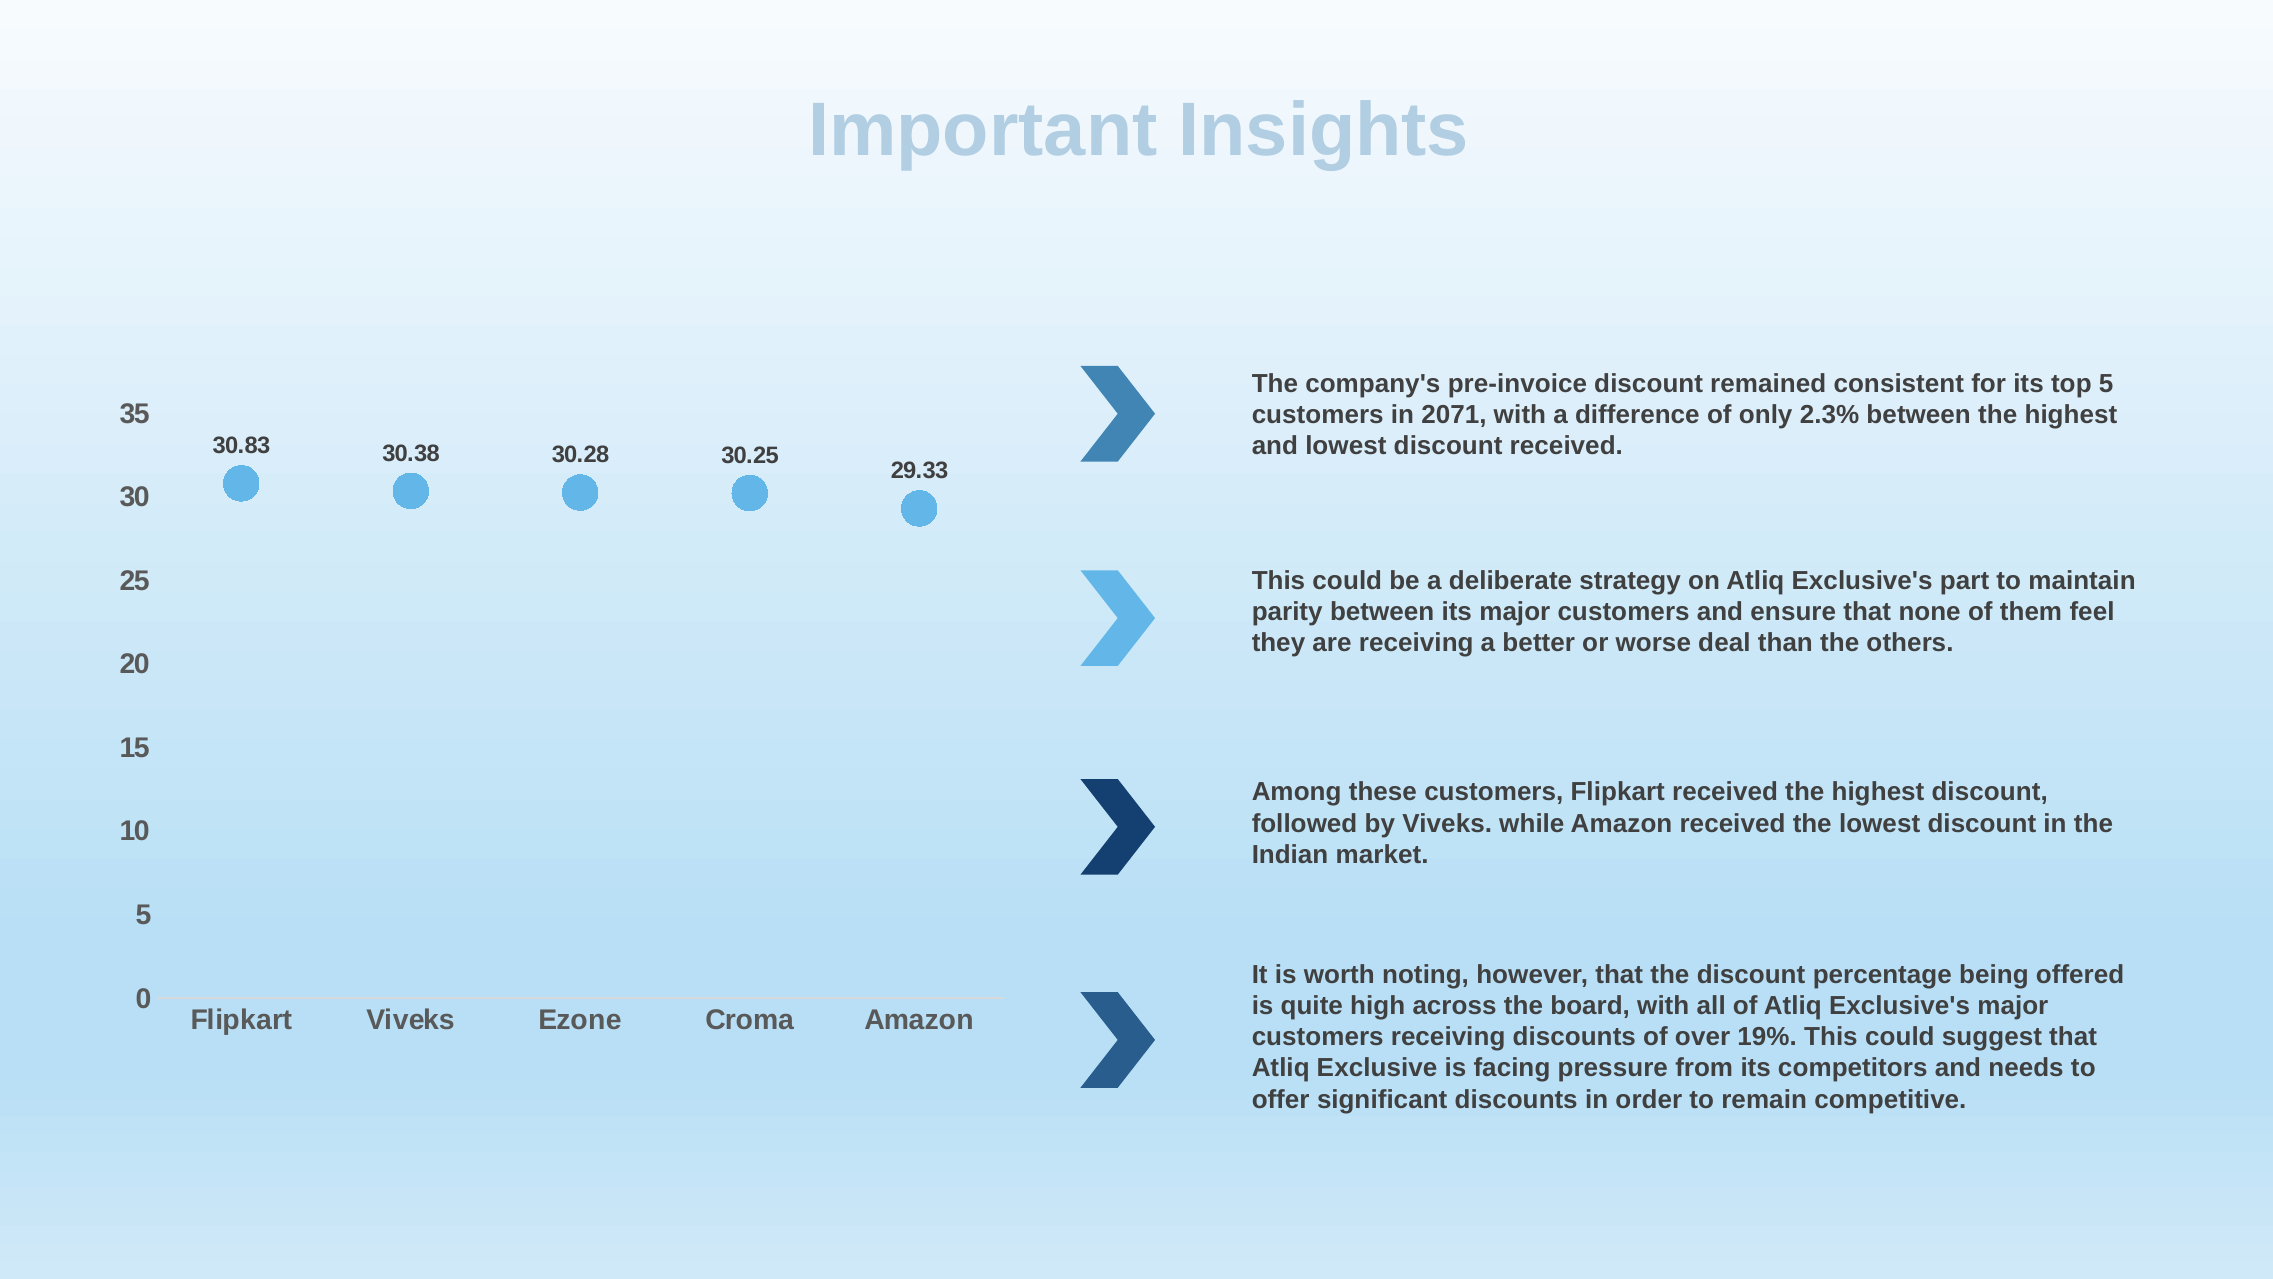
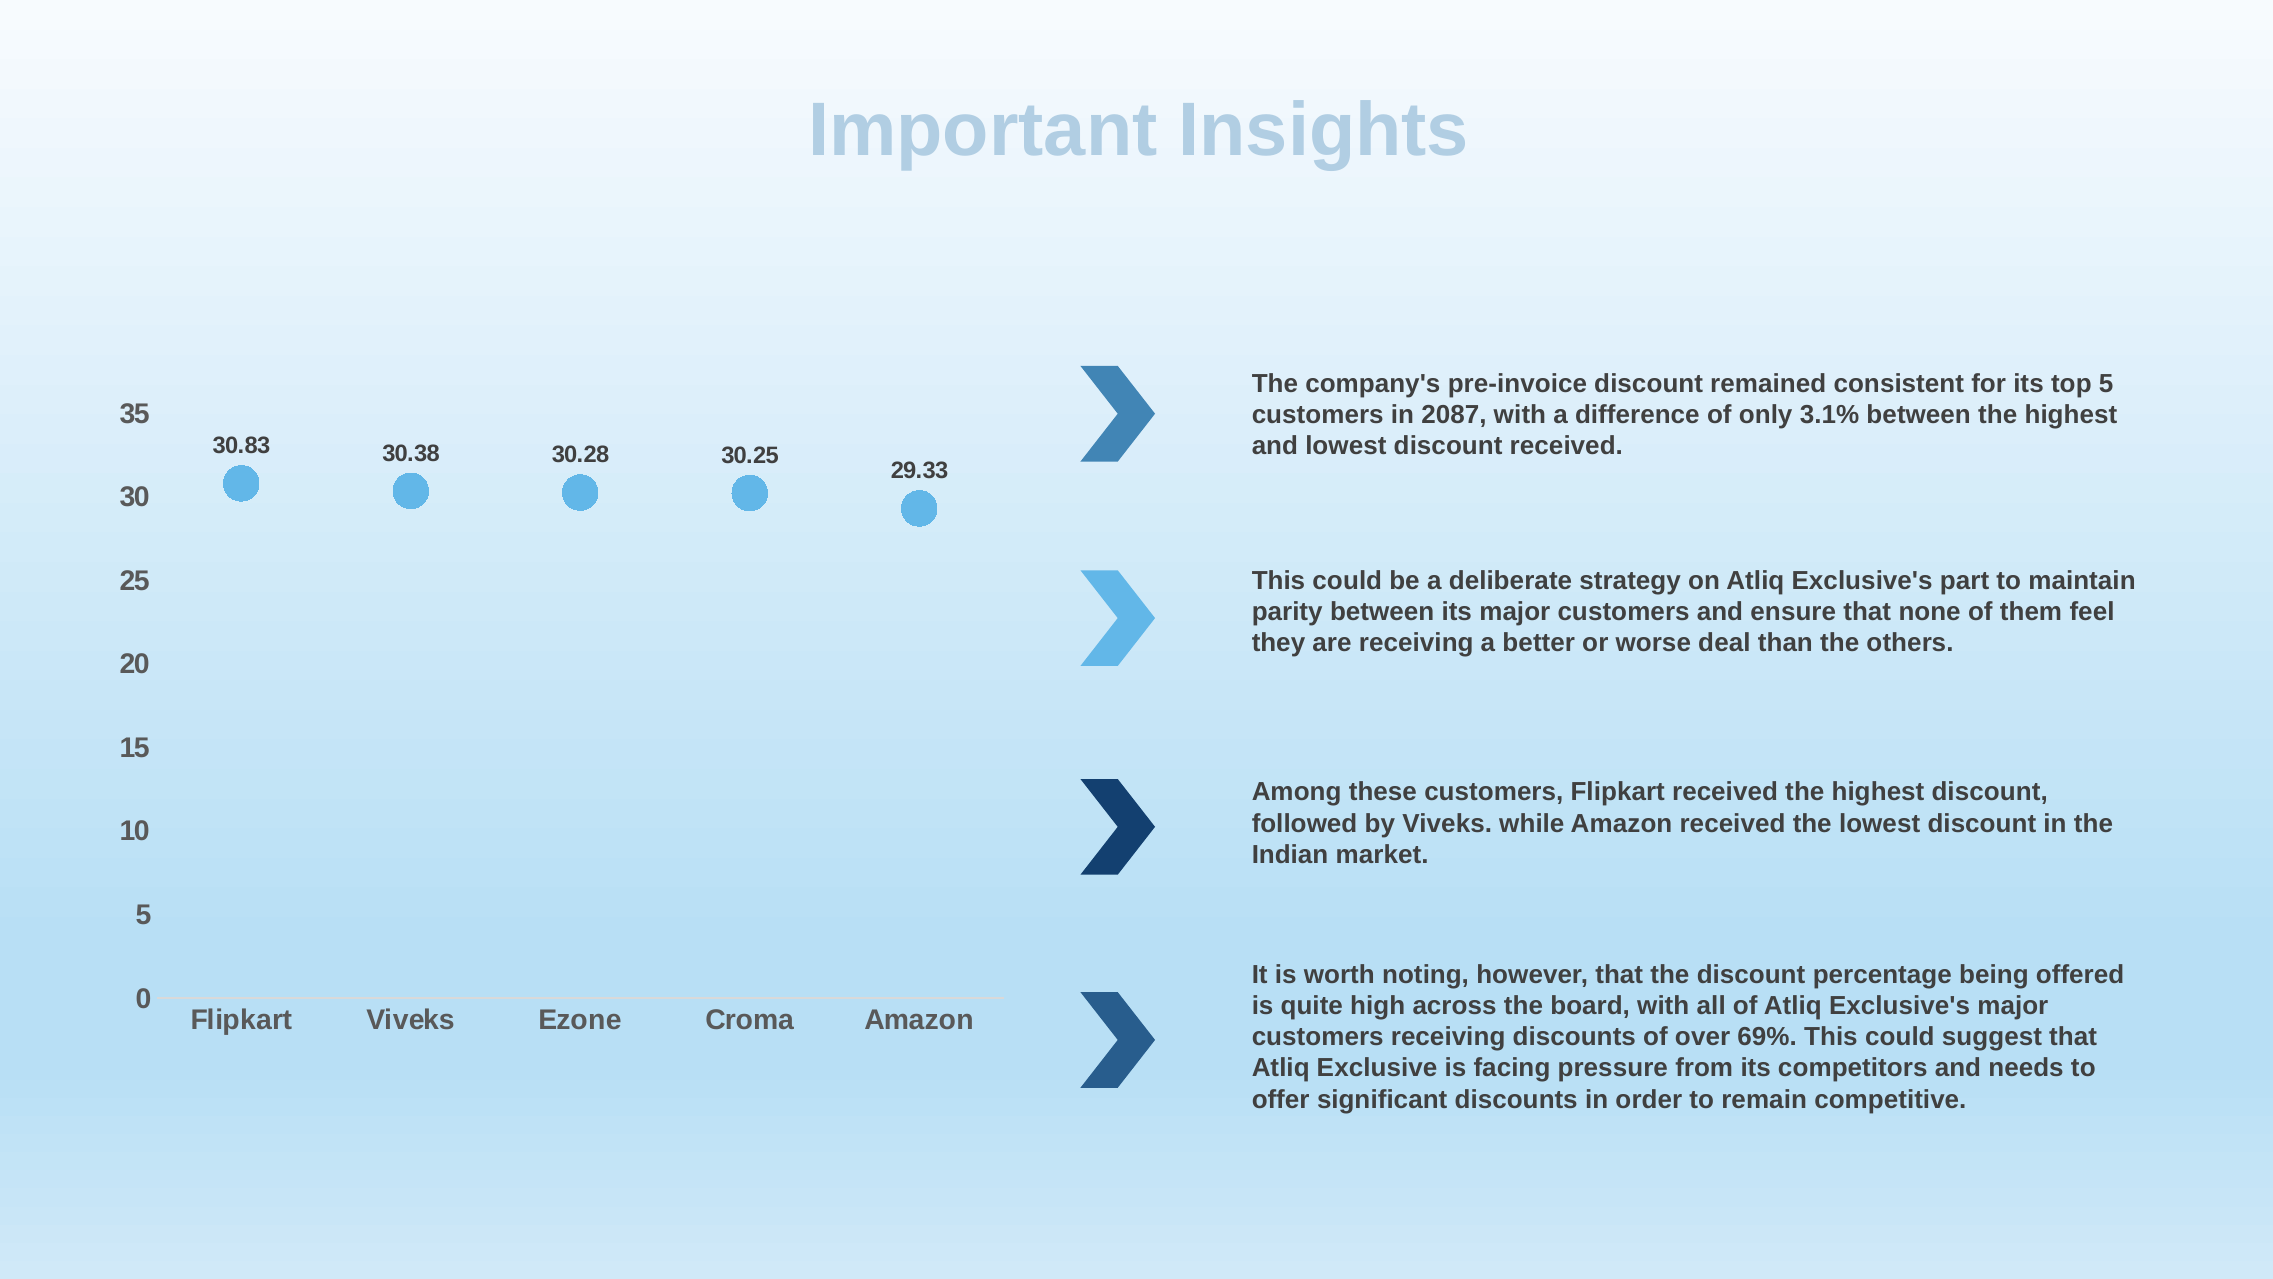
2071: 2071 -> 2087 (1454, 415)
2.3%: 2.3% -> 3.1% (1829, 415)
19%: 19% -> 69% (1767, 1037)
